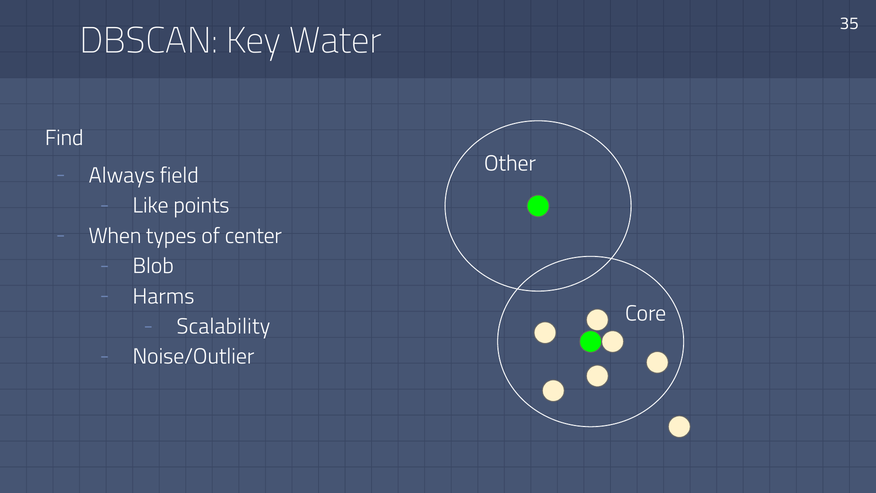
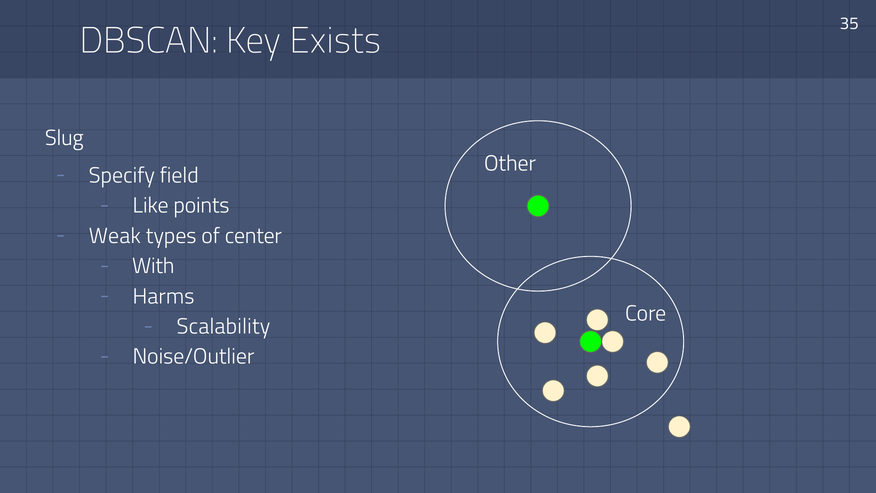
Water: Water -> Exists (335, 40)
Find: Find -> Slug (64, 138)
Always: Always -> Specify (122, 175)
When: When -> Weak (115, 236)
Blob: Blob -> With (153, 266)
